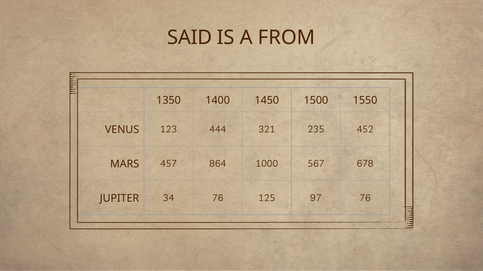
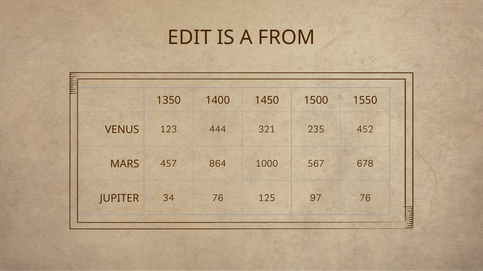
SAID: SAID -> EDIT (190, 38)
